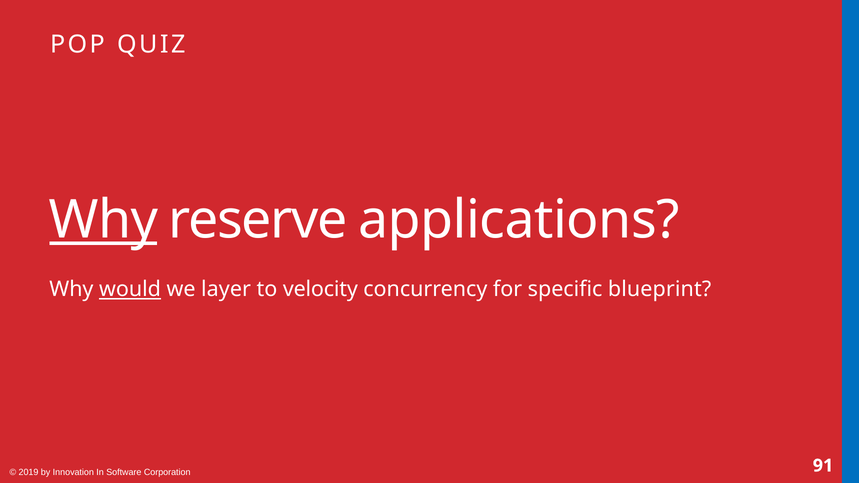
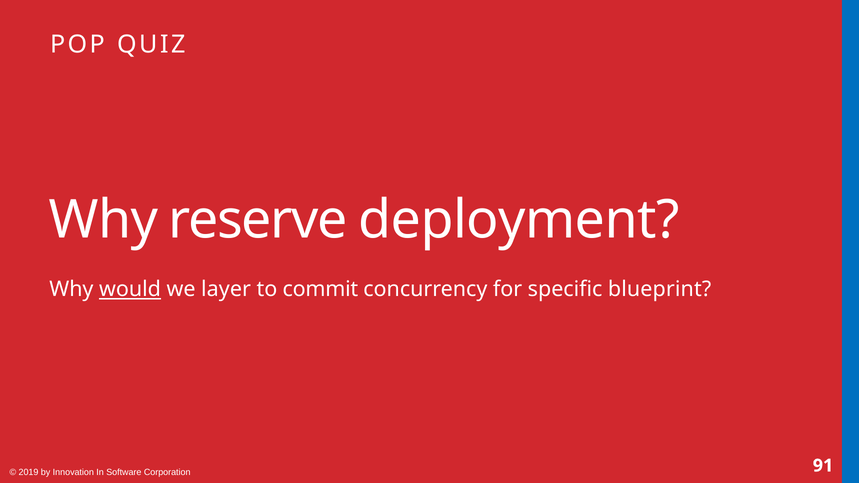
Why underline: present -> none (103, 220)
applications: applications -> deployment (519, 220)
velocity: velocity -> commit (320, 289)
